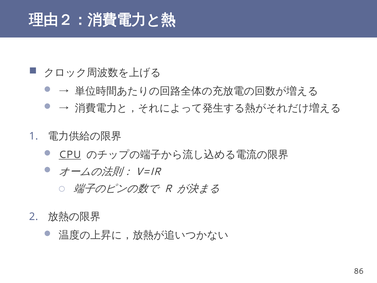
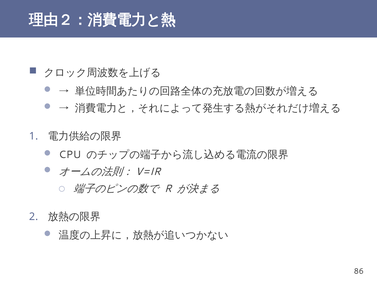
CPU underline: present -> none (70, 155)
